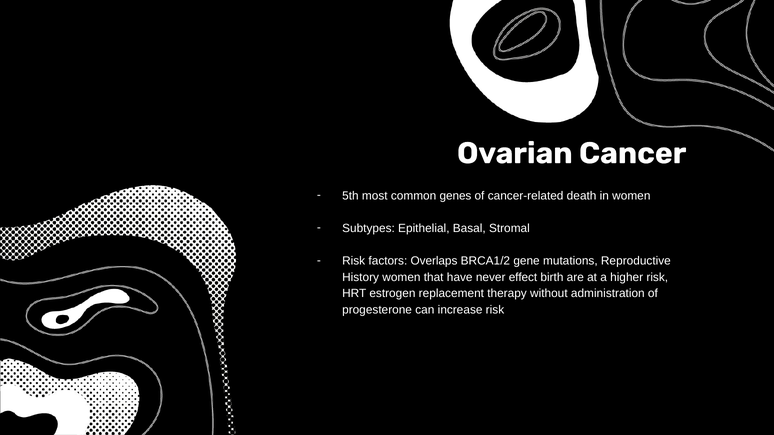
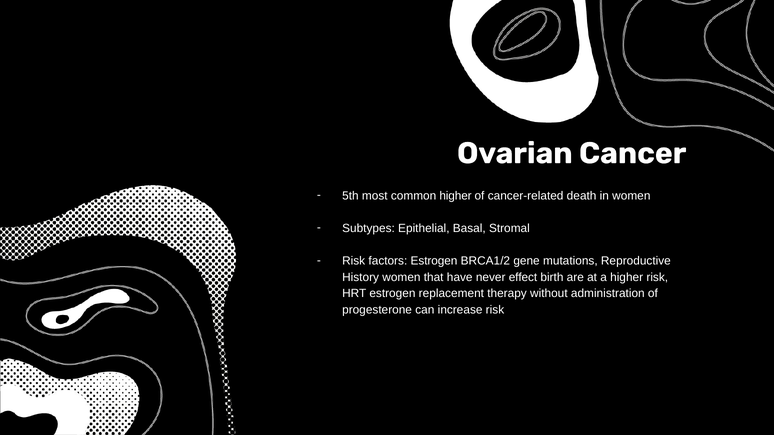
common genes: genes -> higher (456, 196)
factors Overlaps: Overlaps -> Estrogen (434, 261)
